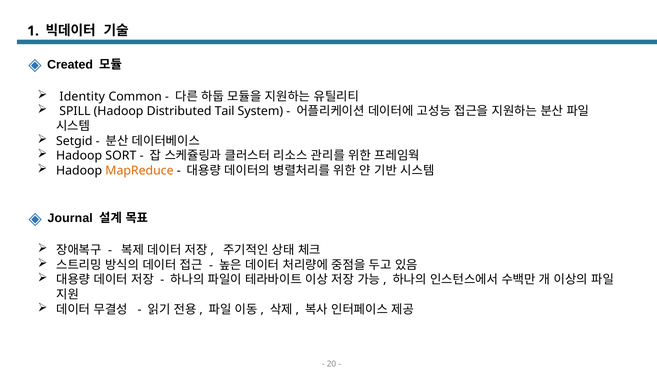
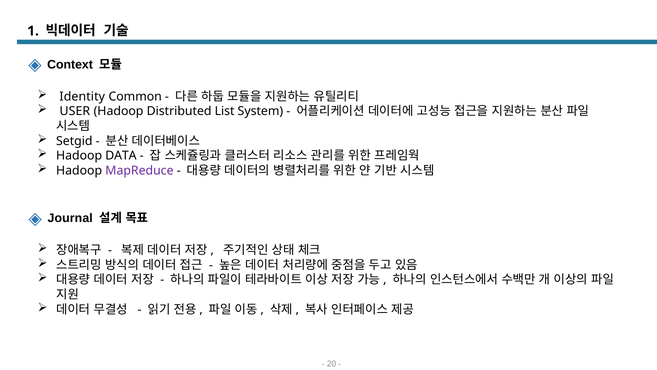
Created: Created -> Context (70, 64)
SPILL: SPILL -> USER (75, 111)
Tail: Tail -> List (225, 111)
SORT: SORT -> DATA (121, 156)
MapReduce colour: orange -> purple (139, 170)
